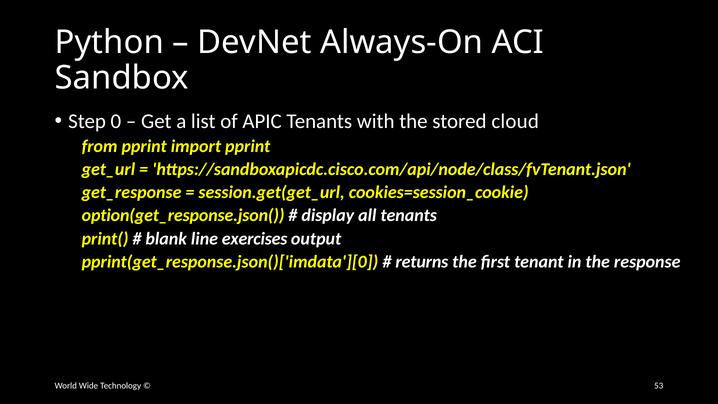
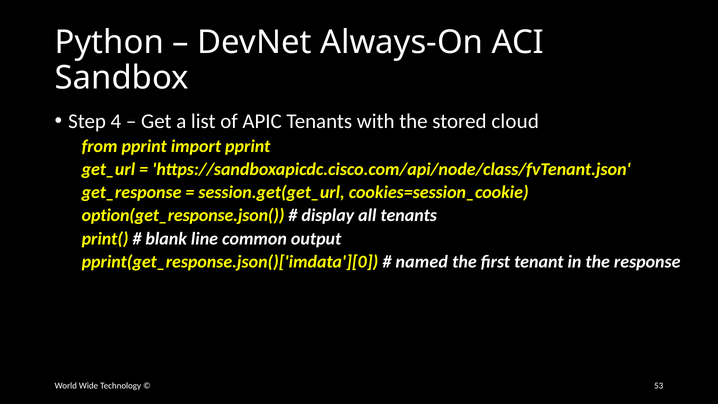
0: 0 -> 4 (116, 121)
exercises: exercises -> common (255, 239)
returns: returns -> named (422, 262)
